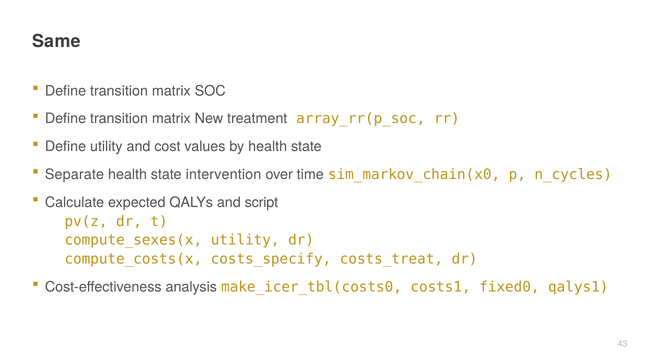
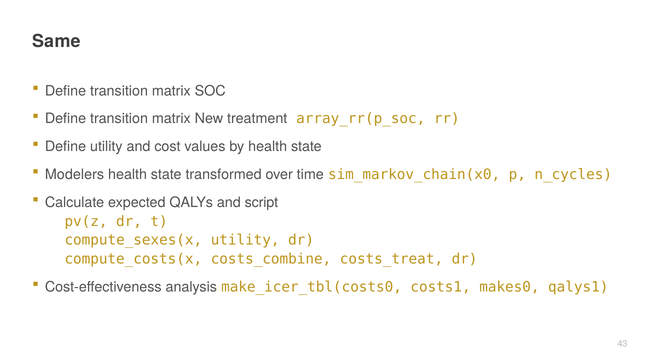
Separate: Separate -> Modelers (75, 174)
intervention: intervention -> transformed (224, 174)
costs_specify: costs_specify -> costs_combine (271, 259)
fixed0: fixed0 -> makes0 (509, 287)
